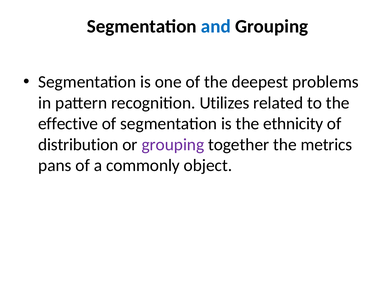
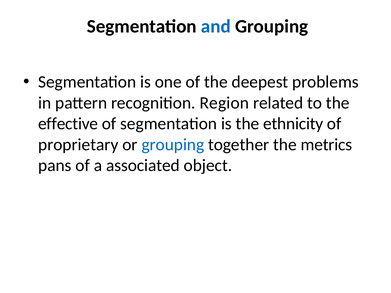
Utilizes: Utilizes -> Region (224, 103)
distribution: distribution -> proprietary (78, 145)
grouping colour: purple -> blue (173, 145)
commonly: commonly -> associated (143, 166)
